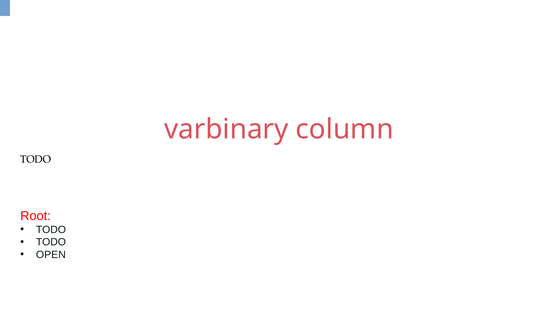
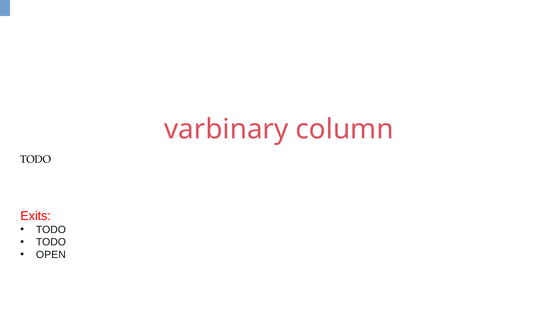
Root: Root -> Exits (36, 216)
